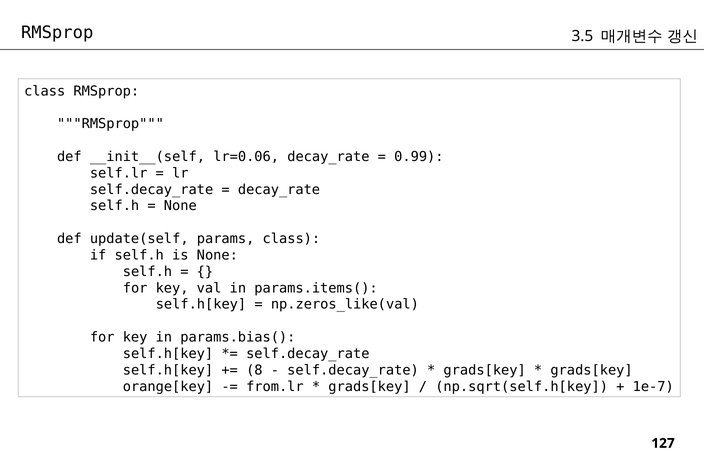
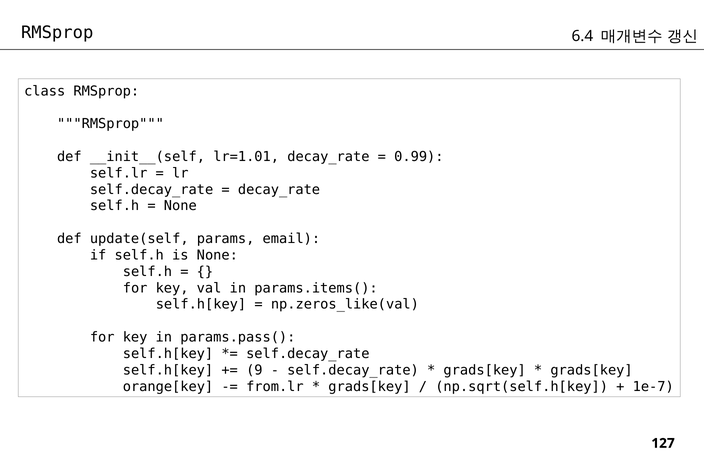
3.5: 3.5 -> 6.4 (582, 36)
lr=0.06: lr=0.06 -> lr=1.01 (246, 157)
params class: class -> email (291, 239)
params.bias(: params.bias( -> params.pass( (238, 338)
8: 8 -> 9 (254, 370)
